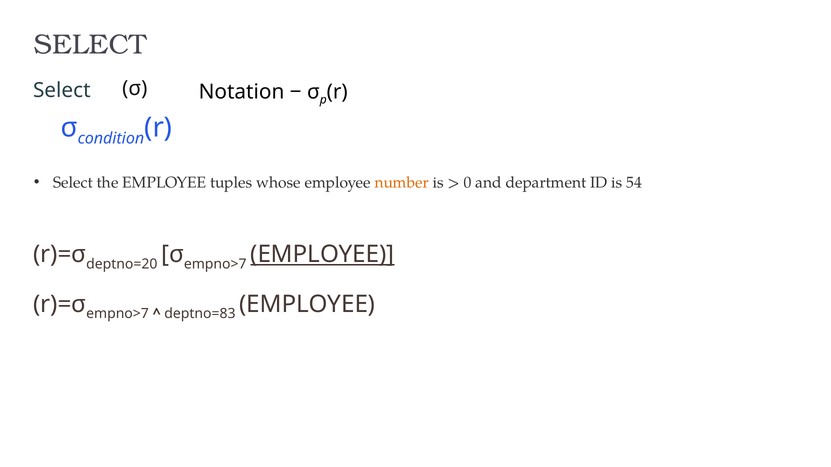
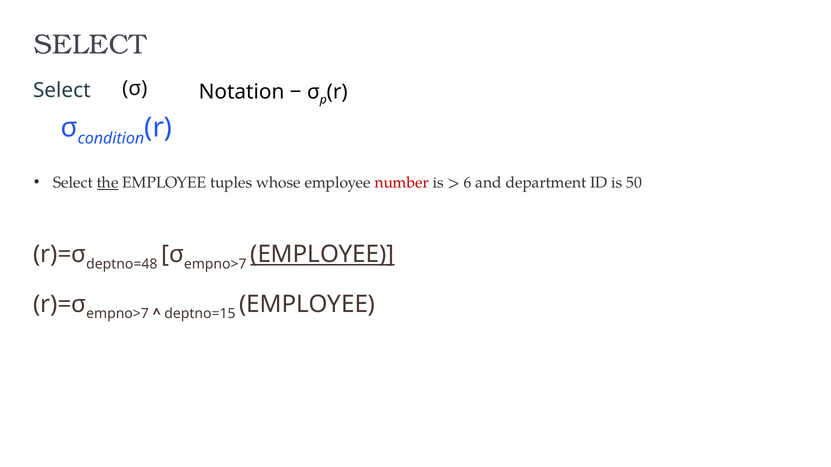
the underline: none -> present (108, 183)
number colour: orange -> red (402, 183)
0: 0 -> 6 (467, 183)
54: 54 -> 50 (634, 183)
deptno=20: deptno=20 -> deptno=48 (122, 264)
deptno=83: deptno=83 -> deptno=15 (200, 314)
